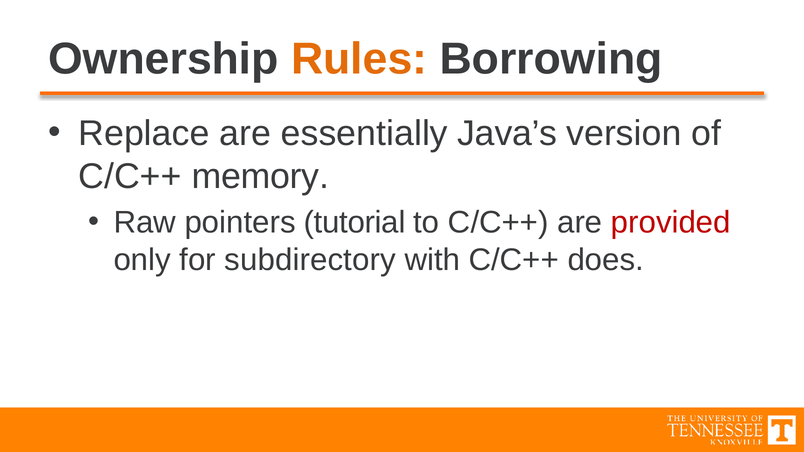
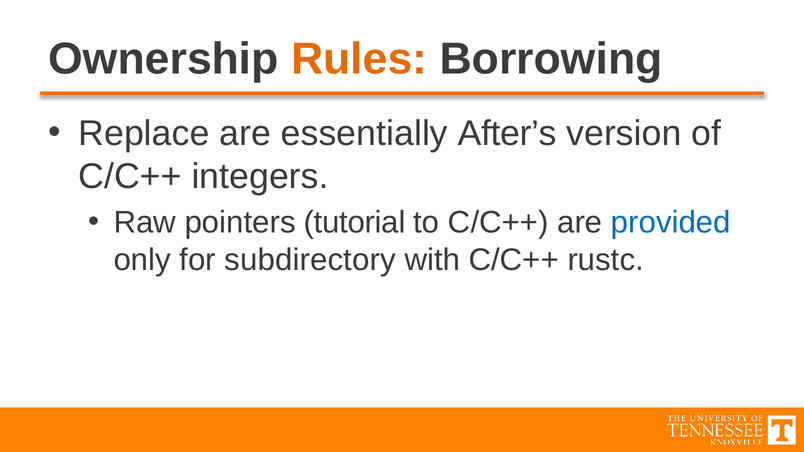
Java’s: Java’s -> After’s (507, 133)
memory: memory -> integers (260, 176)
provided colour: red -> blue (671, 223)
does: does -> rustc (606, 260)
